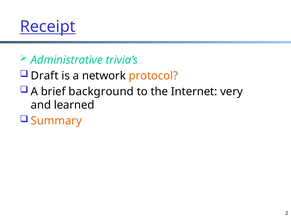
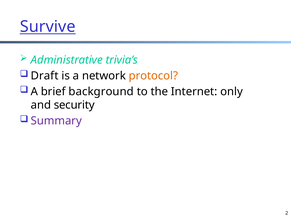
Receipt: Receipt -> Survive (48, 27)
very: very -> only (232, 92)
learned: learned -> security (74, 105)
Summary colour: orange -> purple (56, 121)
